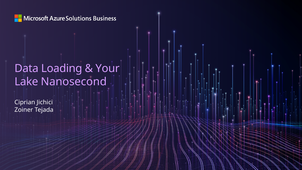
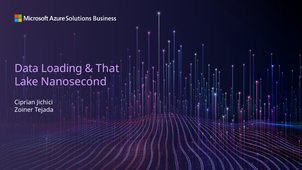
Your: Your -> That (107, 68)
